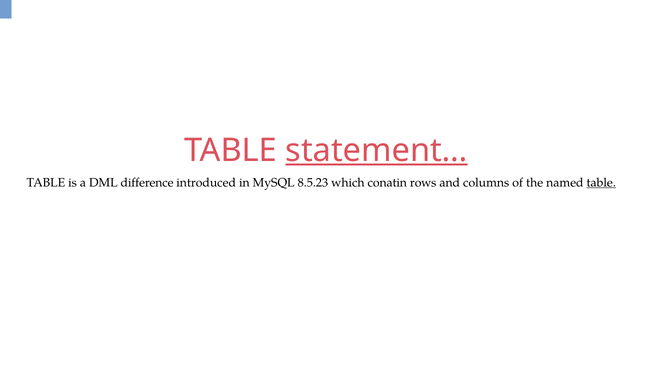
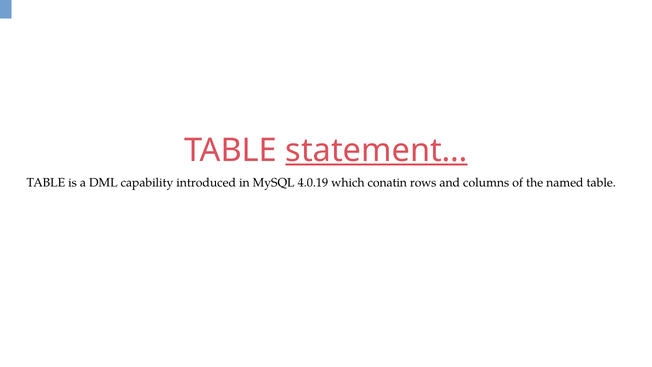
difference: difference -> capability (147, 182)
8.5.23: 8.5.23 -> 4.0.19 (313, 182)
table underline: present -> none (601, 182)
